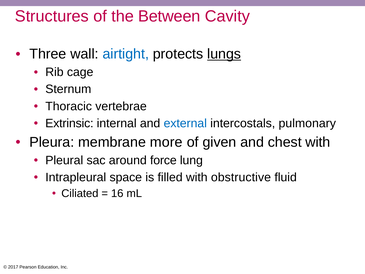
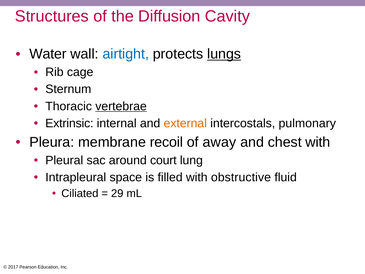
Between: Between -> Diffusion (169, 16)
Three: Three -> Water (48, 54)
vertebrae underline: none -> present (121, 106)
external colour: blue -> orange (185, 123)
more: more -> recoil (166, 142)
given: given -> away (219, 142)
force: force -> court (163, 160)
16: 16 -> 29 (117, 193)
